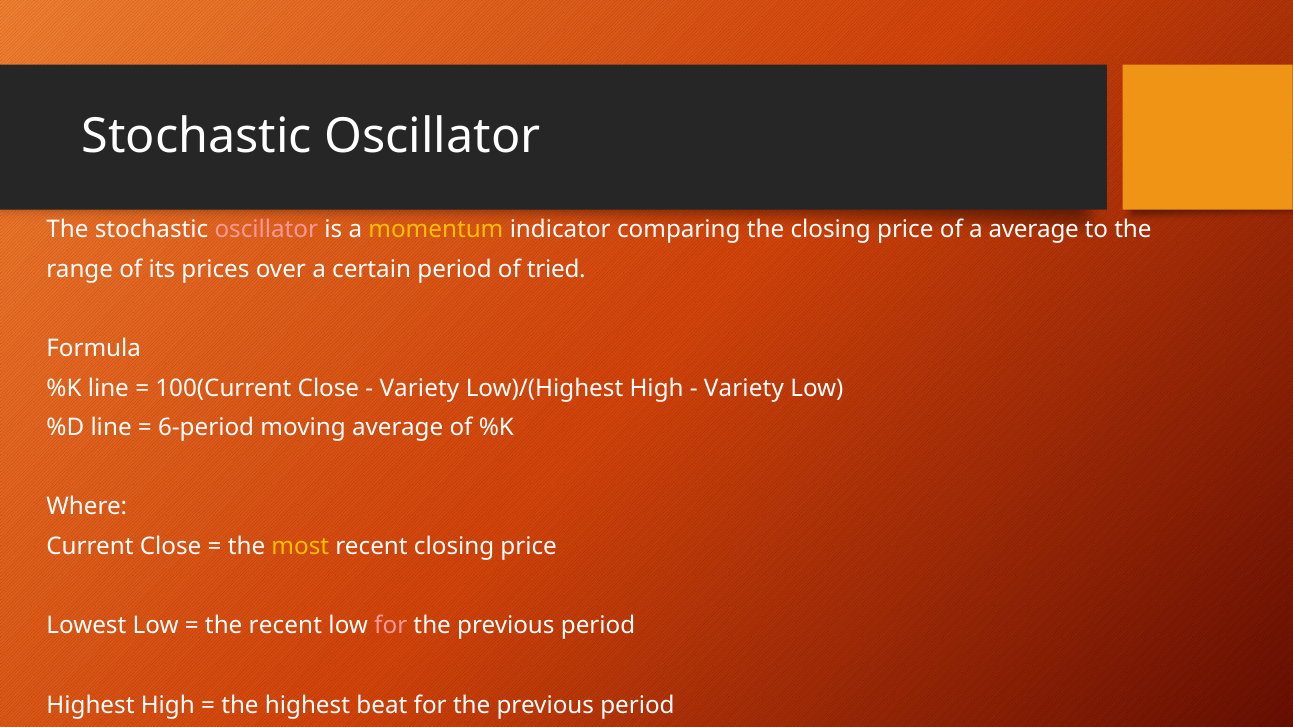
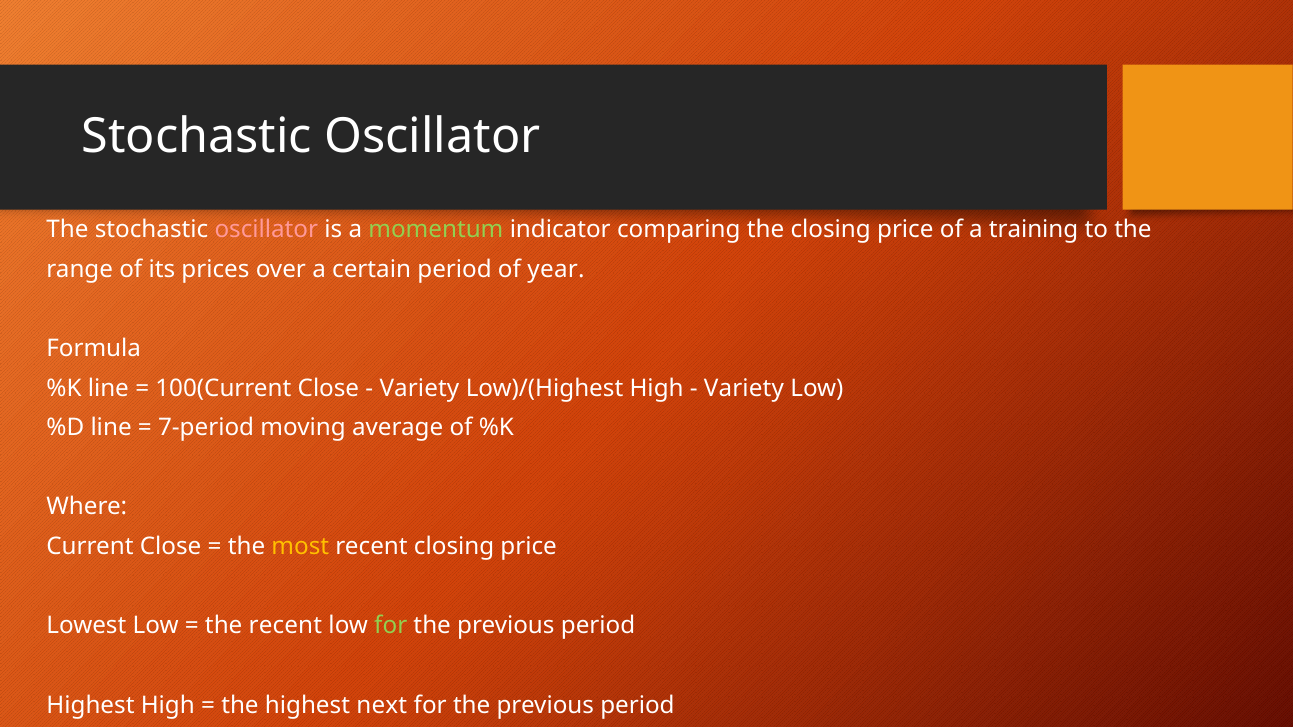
momentum colour: yellow -> light green (436, 230)
a average: average -> training (1034, 230)
tried: tried -> year (556, 269)
6-period: 6-period -> 7-period (206, 428)
for colour: pink -> light green (391, 626)
beat: beat -> next (382, 705)
